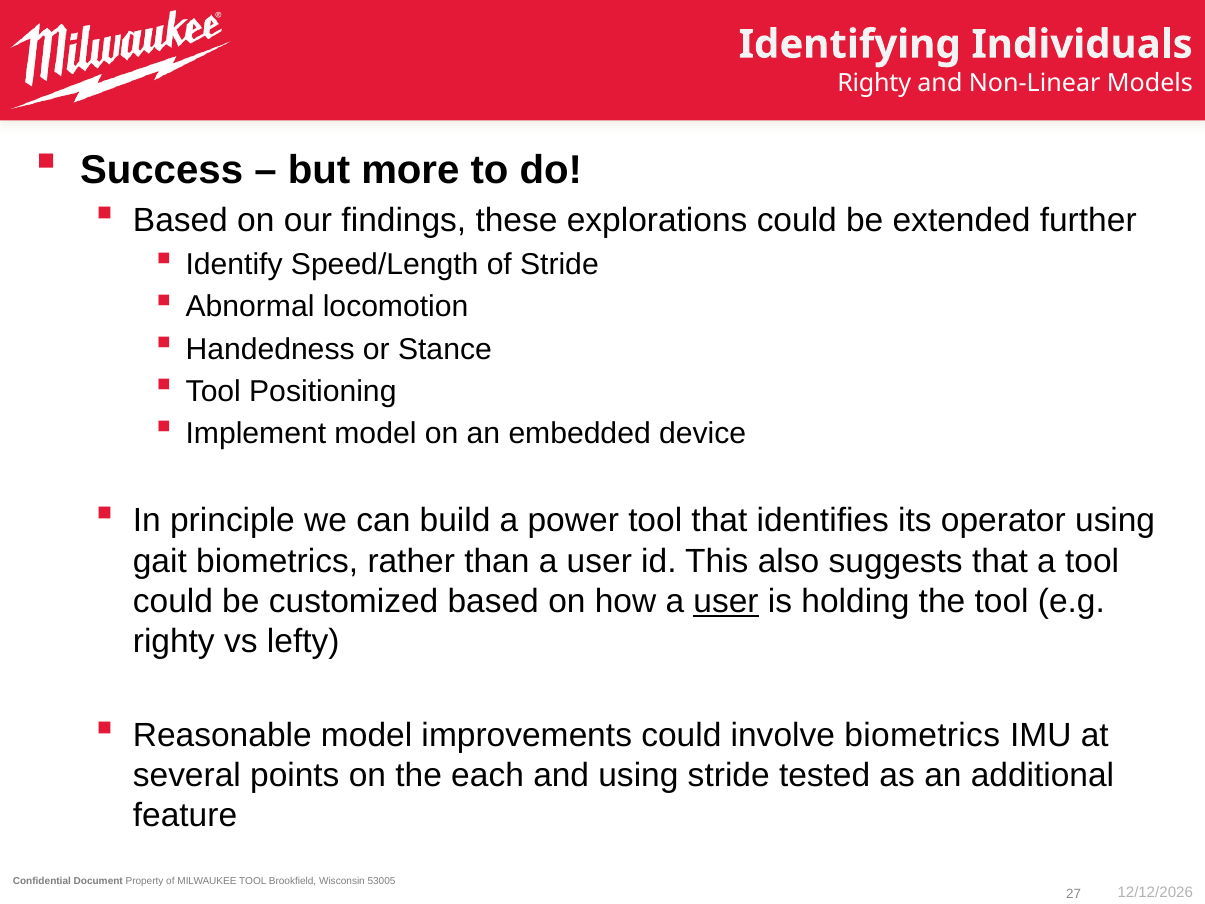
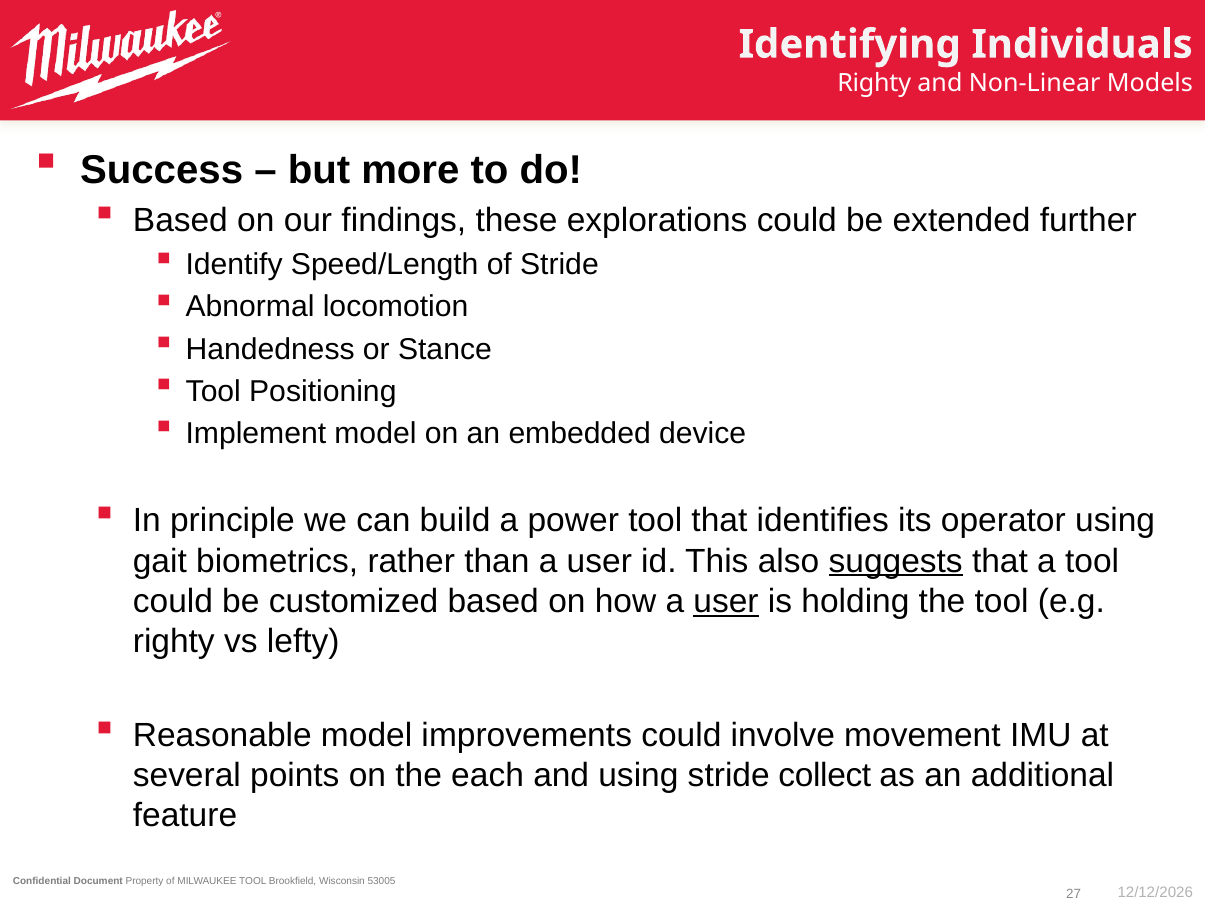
suggests underline: none -> present (896, 561)
involve biometrics: biometrics -> movement (922, 735)
tested: tested -> collect (825, 775)
